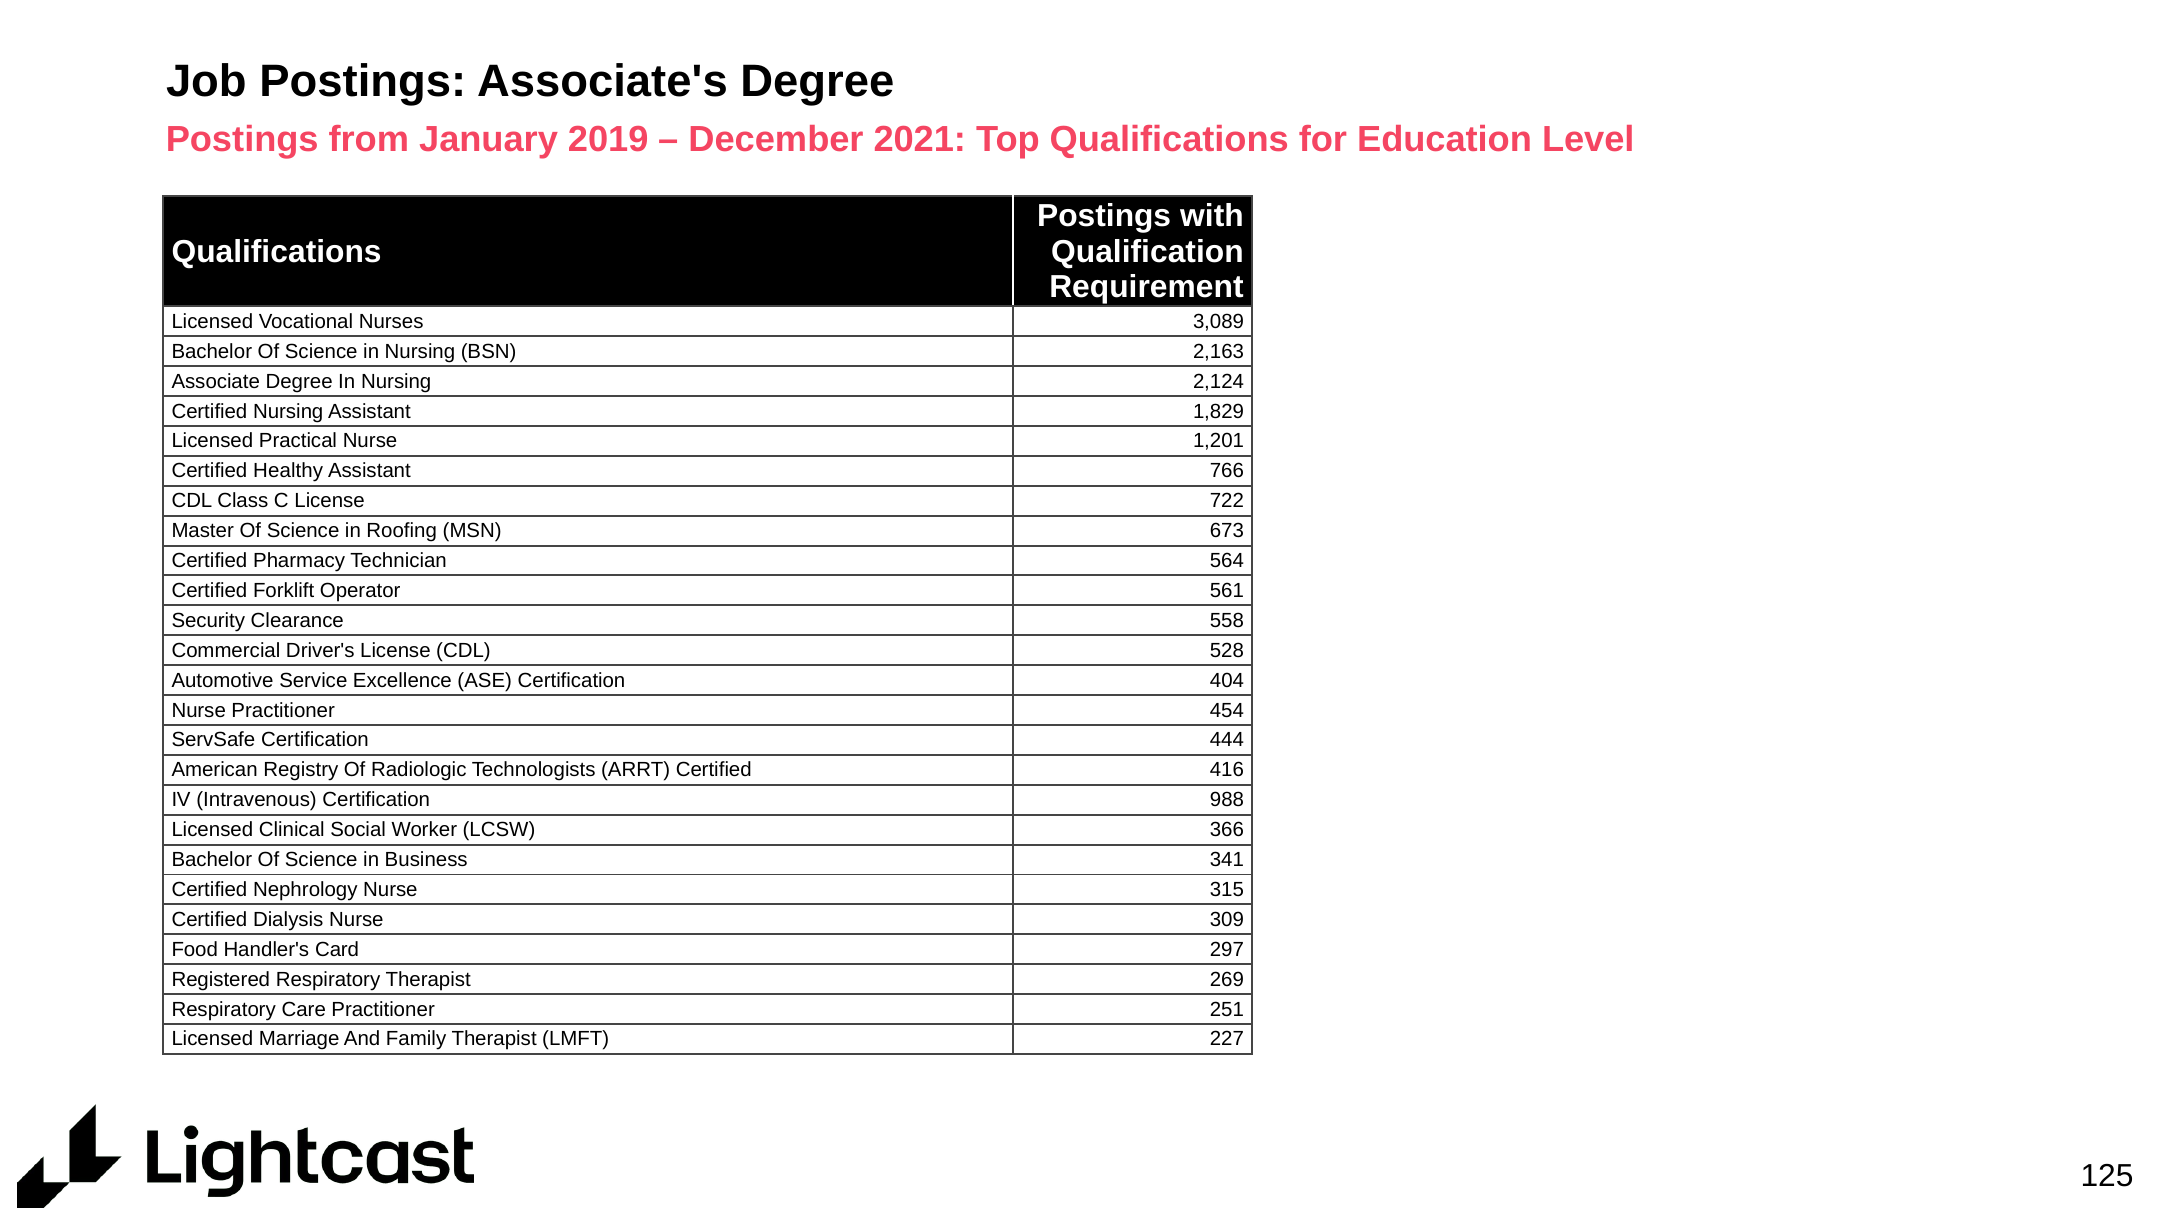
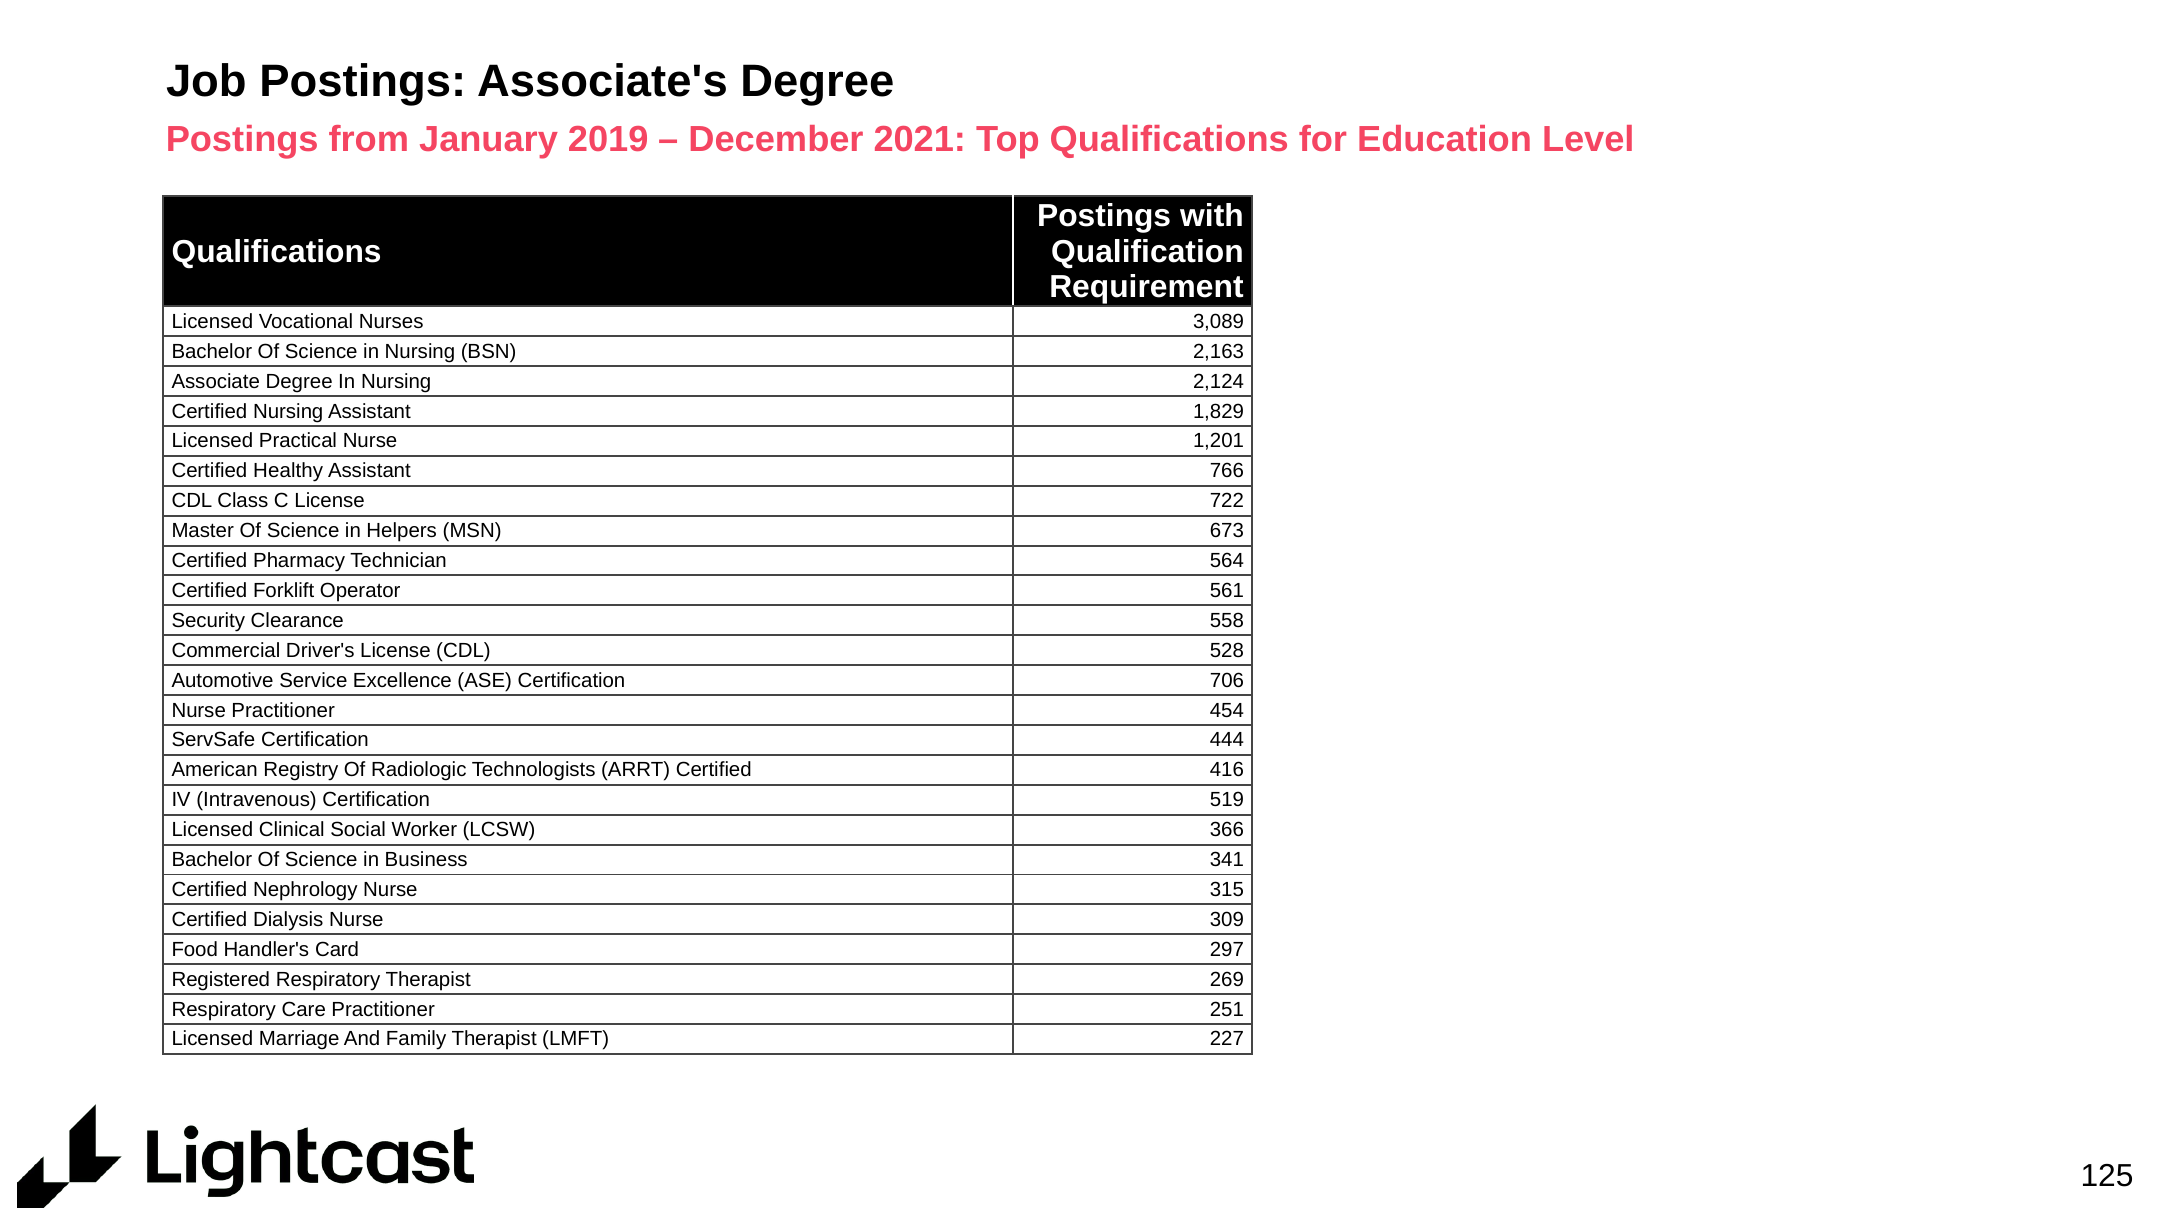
Roofing: Roofing -> Helpers (402, 531)
404: 404 -> 706 (1227, 680)
988: 988 -> 519 (1227, 800)
